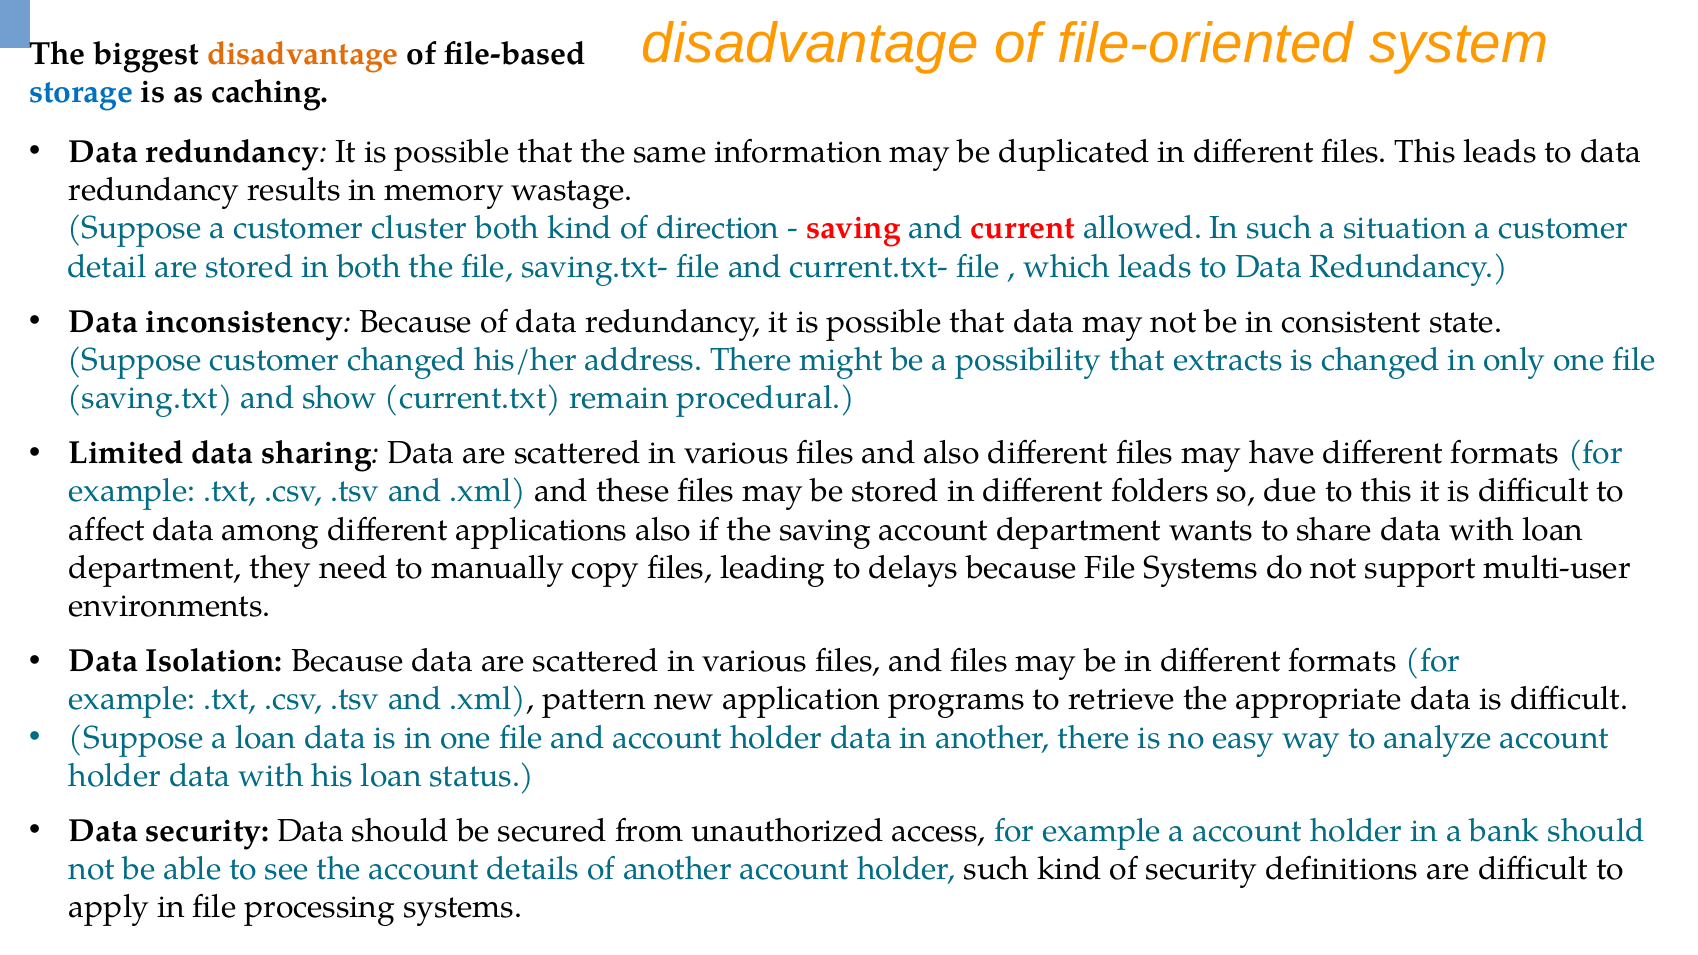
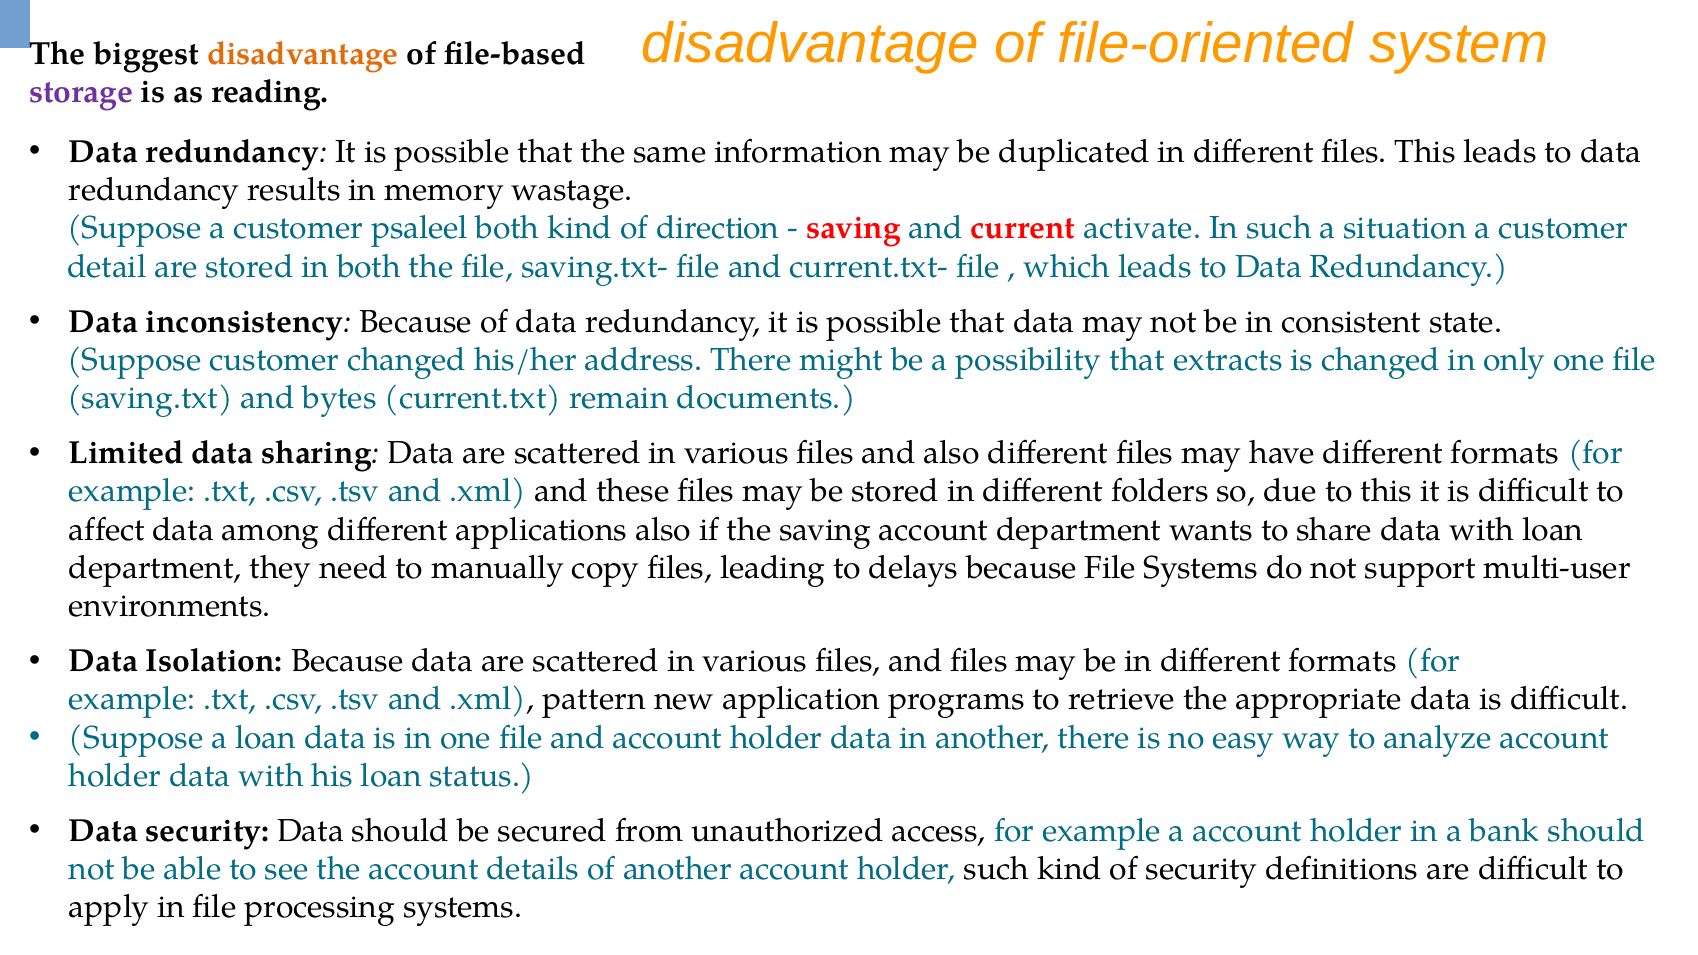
storage colour: blue -> purple (81, 92)
caching: caching -> reading (270, 92)
cluster: cluster -> psaleel (420, 228)
allowed: allowed -> activate (1142, 228)
show: show -> bytes (340, 398)
procedural: procedural -> documents (766, 398)
